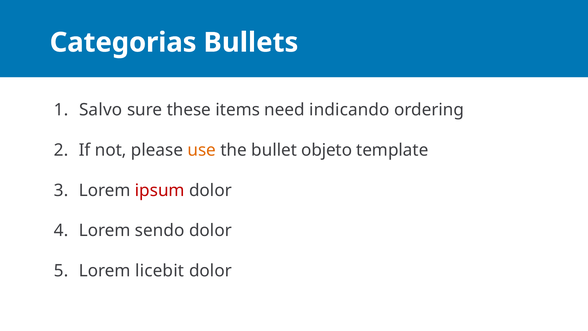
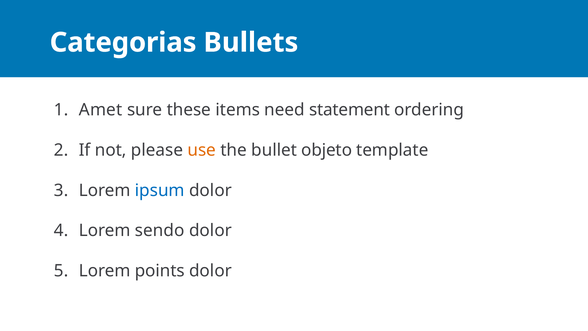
Salvo: Salvo -> Amet (101, 110)
indicando: indicando -> statement (350, 110)
ipsum colour: red -> blue (160, 190)
licebit: licebit -> points (160, 271)
